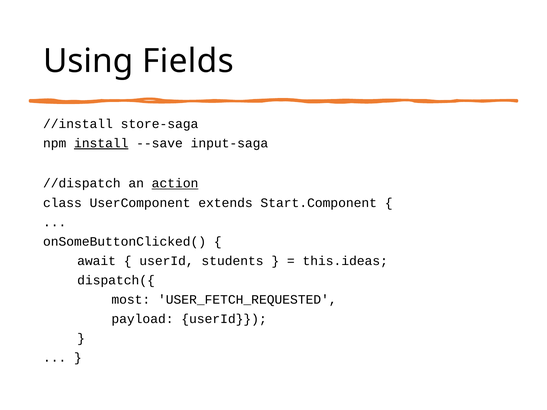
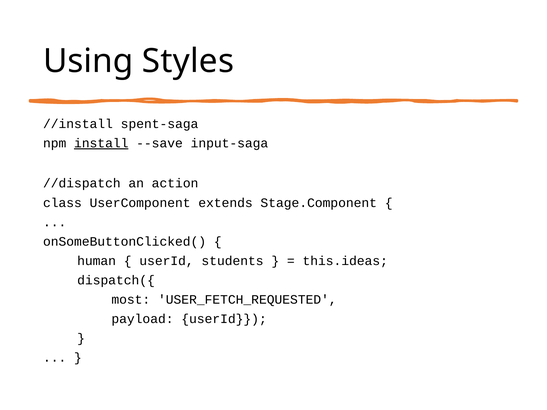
Fields: Fields -> Styles (188, 61)
store-saga: store-saga -> spent-saga (160, 124)
action underline: present -> none (175, 183)
Start.Component: Start.Component -> Stage.Component (319, 203)
await: await -> human (97, 261)
